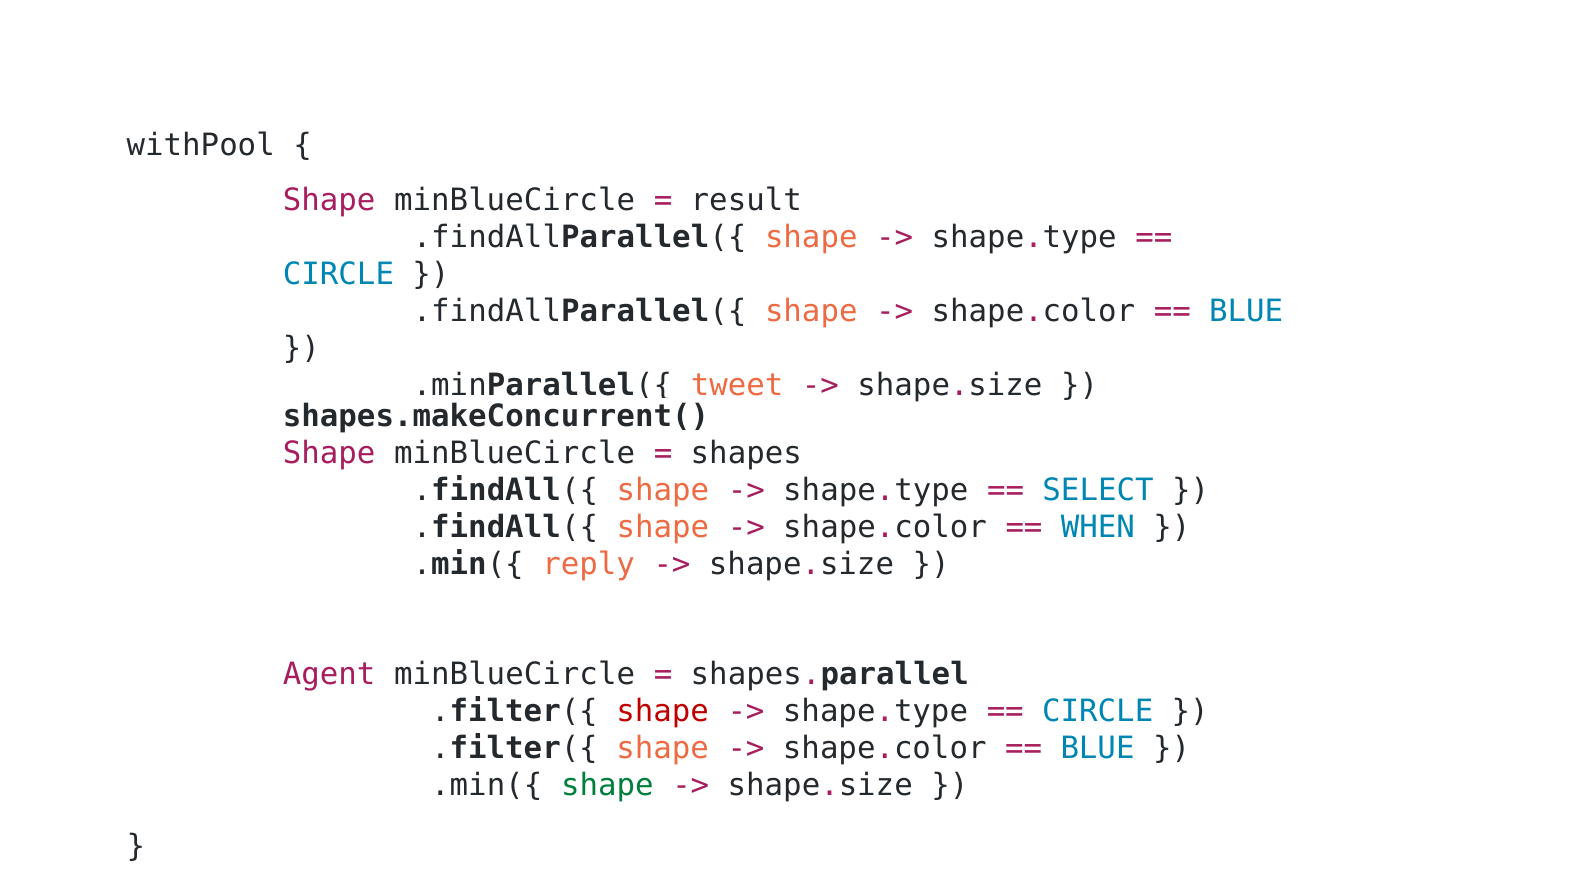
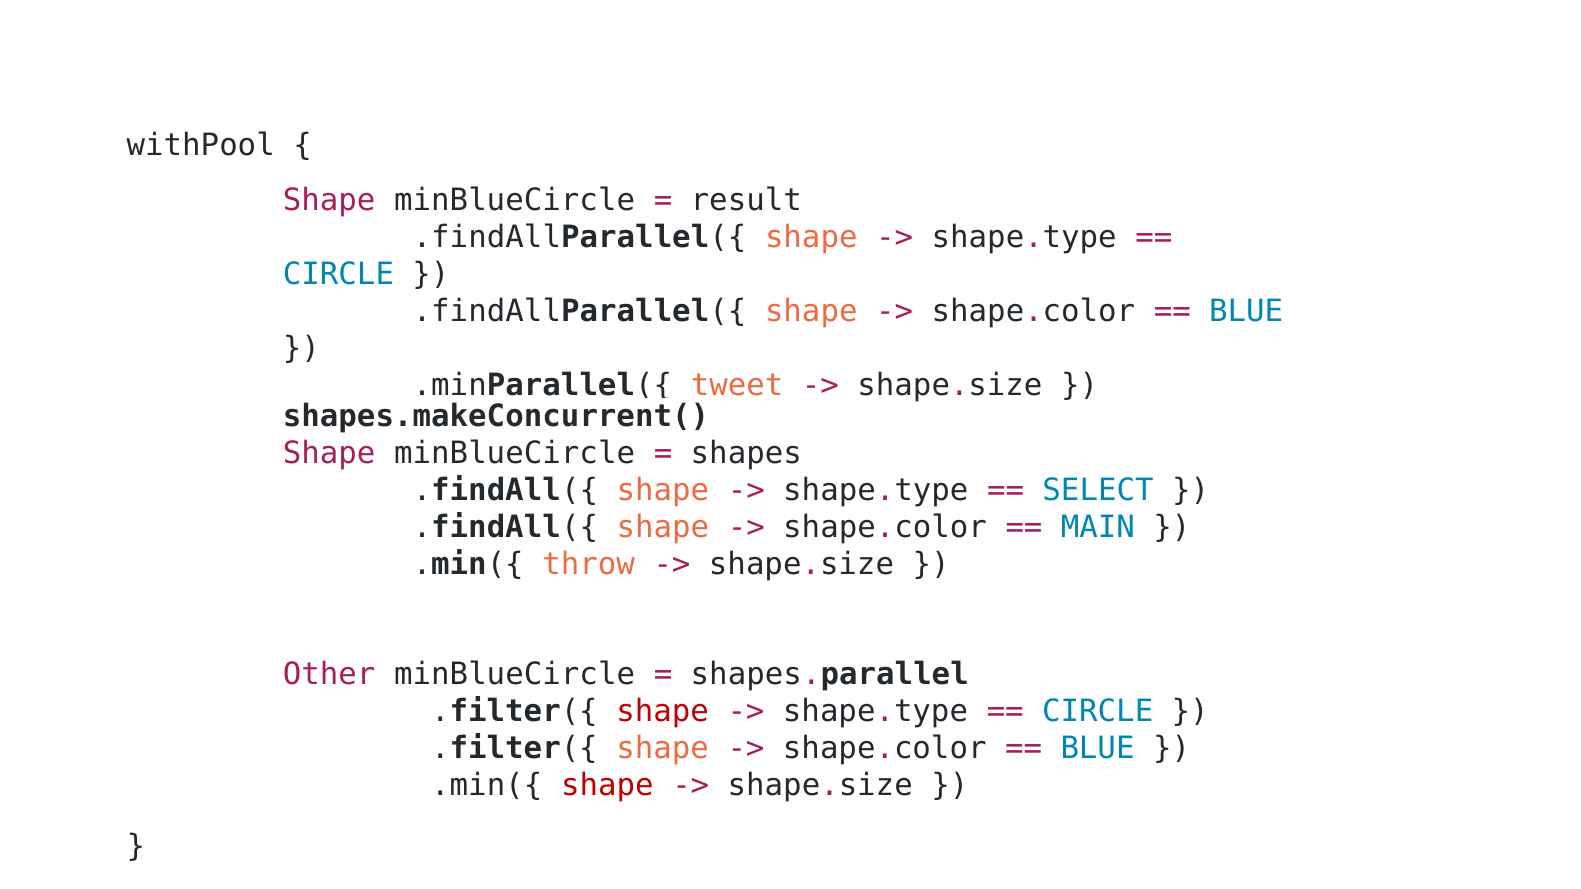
WHEN: WHEN -> MAIN (1098, 527)
reply: reply -> throw (589, 564)
Agent: Agent -> Other (329, 675)
shape colour: green -> red (607, 785)
